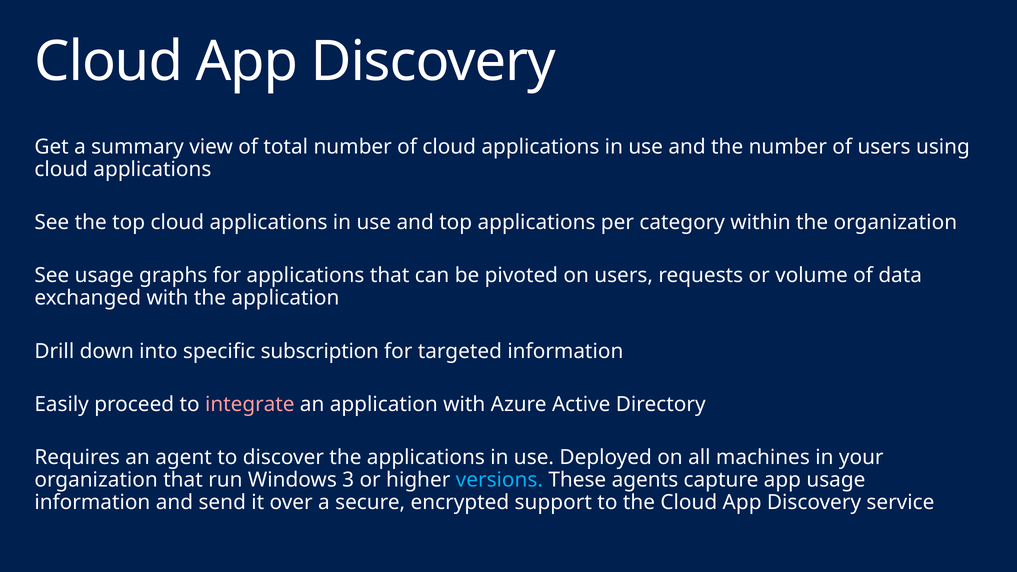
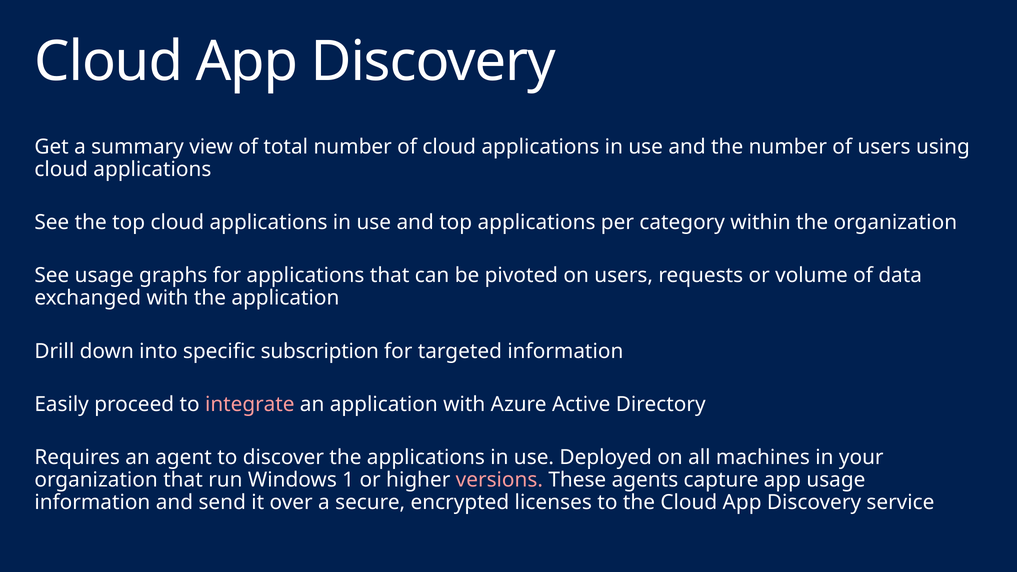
3: 3 -> 1 (348, 480)
versions colour: light blue -> pink (499, 480)
support: support -> licenses (553, 502)
